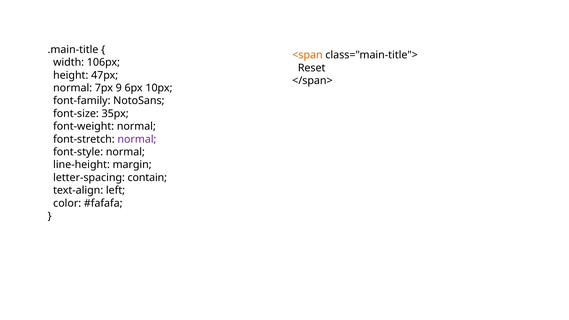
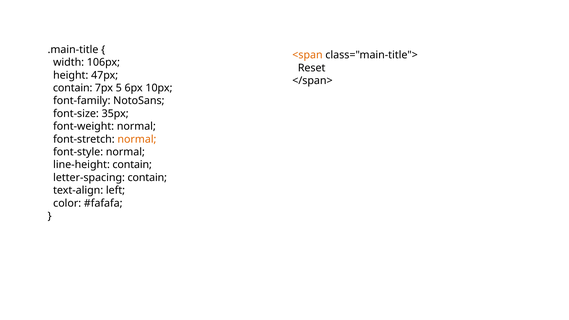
normal: normal -> contain (73, 88)
9: 9 -> 5 (119, 88)
normal colour: purple -> orange (137, 139)
line-height margin: margin -> contain (132, 165)
